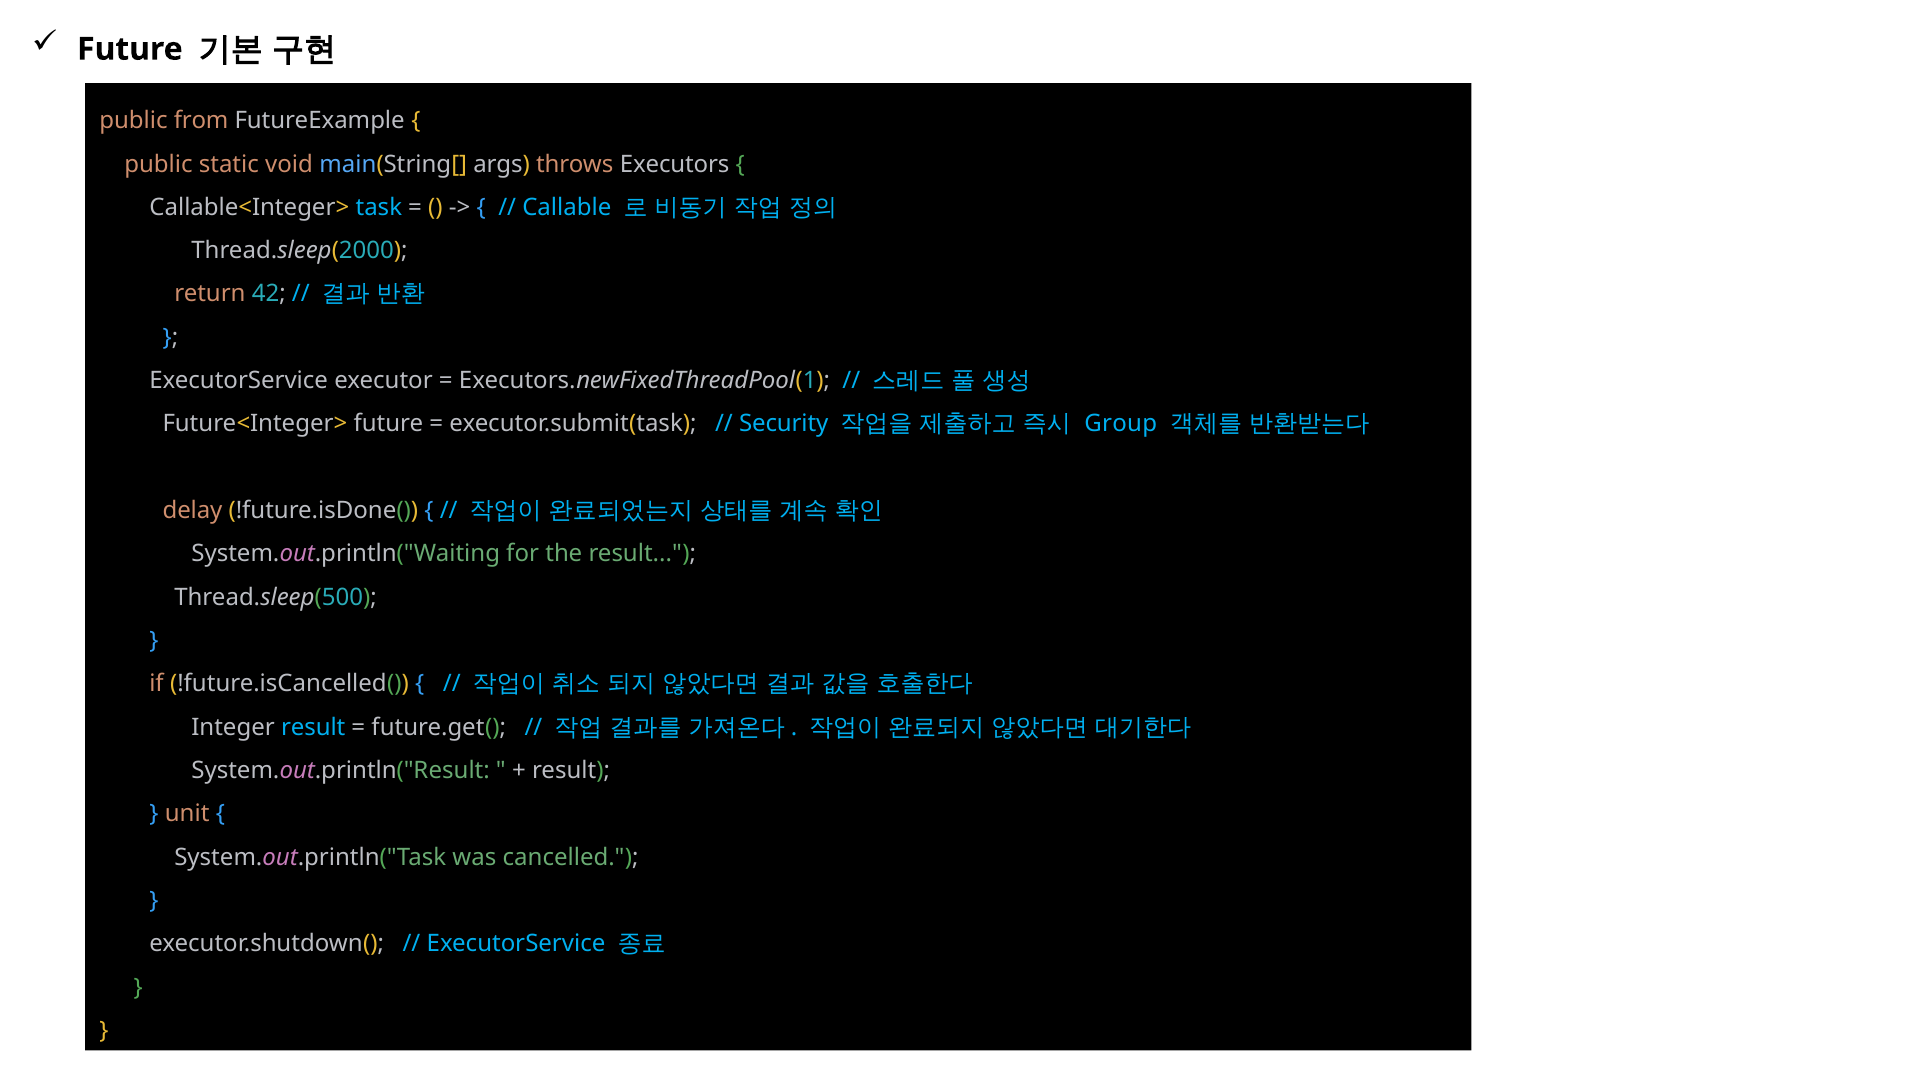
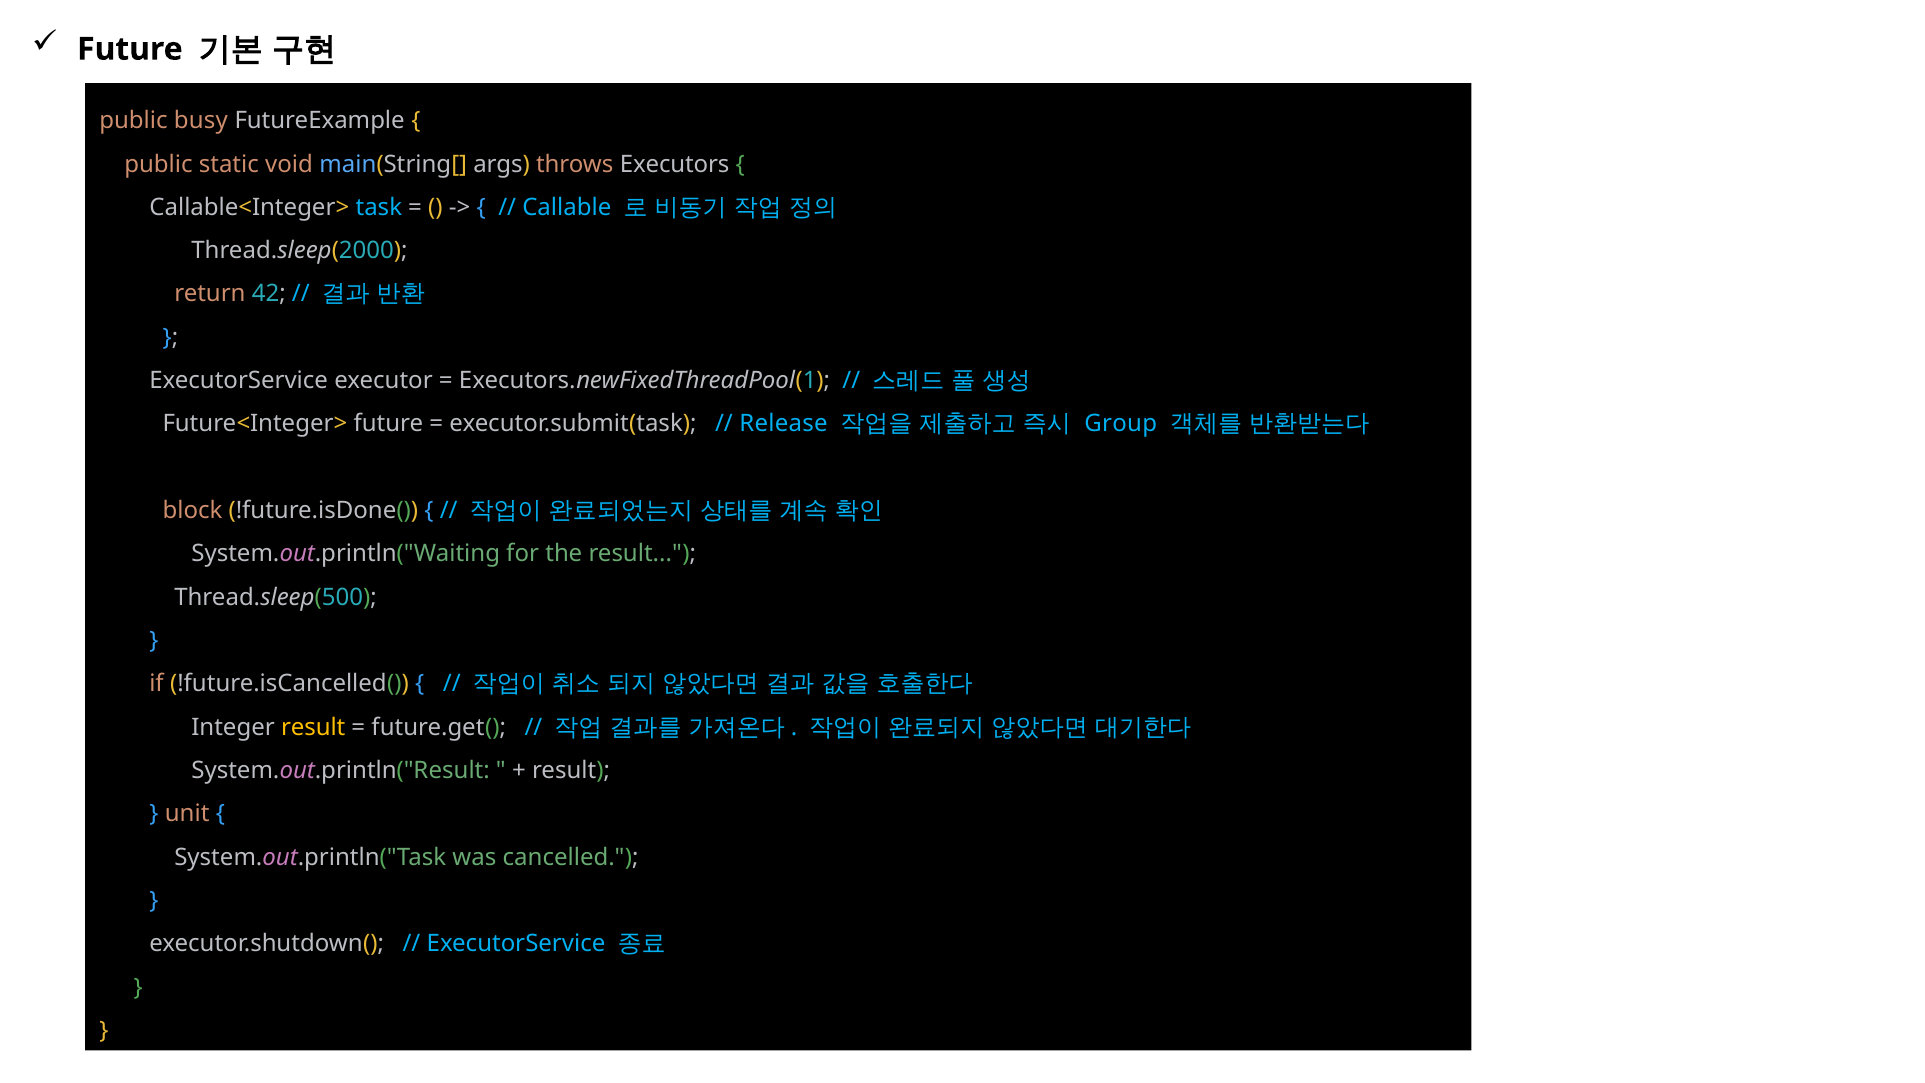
from: from -> busy (201, 121)
Security: Security -> Release (784, 424)
delay: delay -> block (192, 511)
result colour: light blue -> yellow (313, 727)
